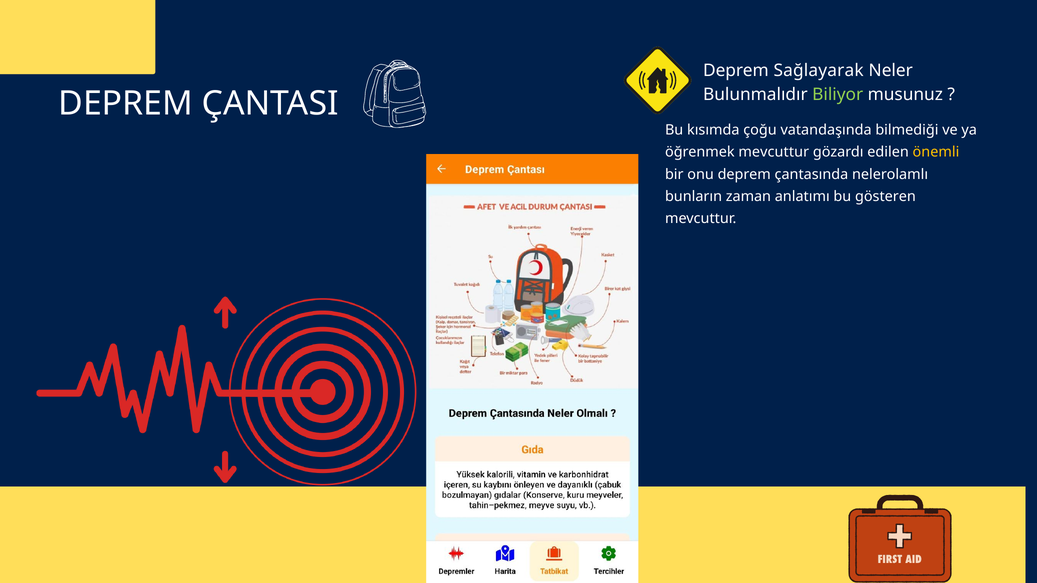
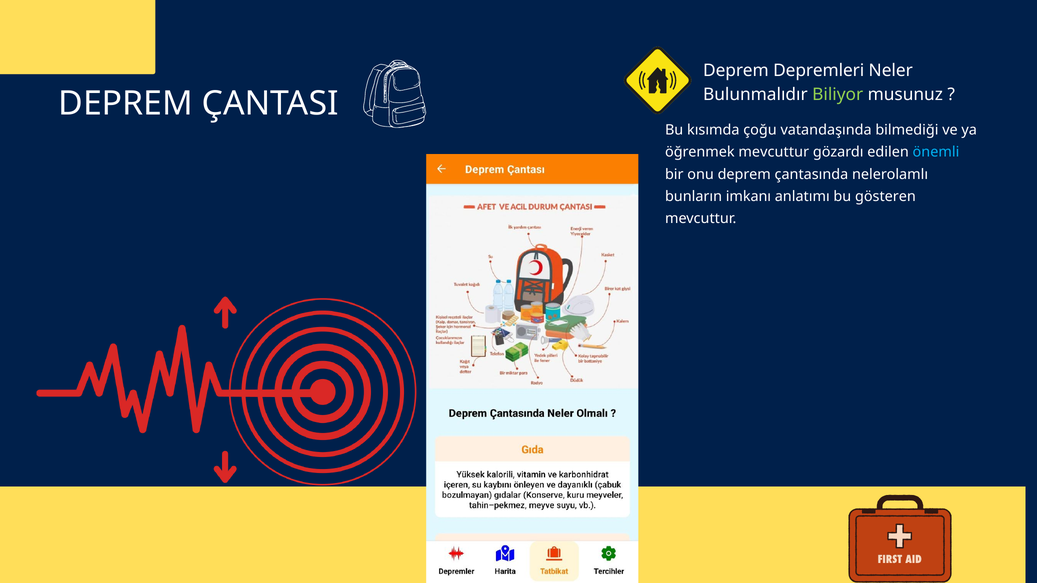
Sağlayarak: Sağlayarak -> Depremleri (819, 71)
önemli colour: yellow -> light blue (936, 152)
zaman: zaman -> imkanı (748, 197)
